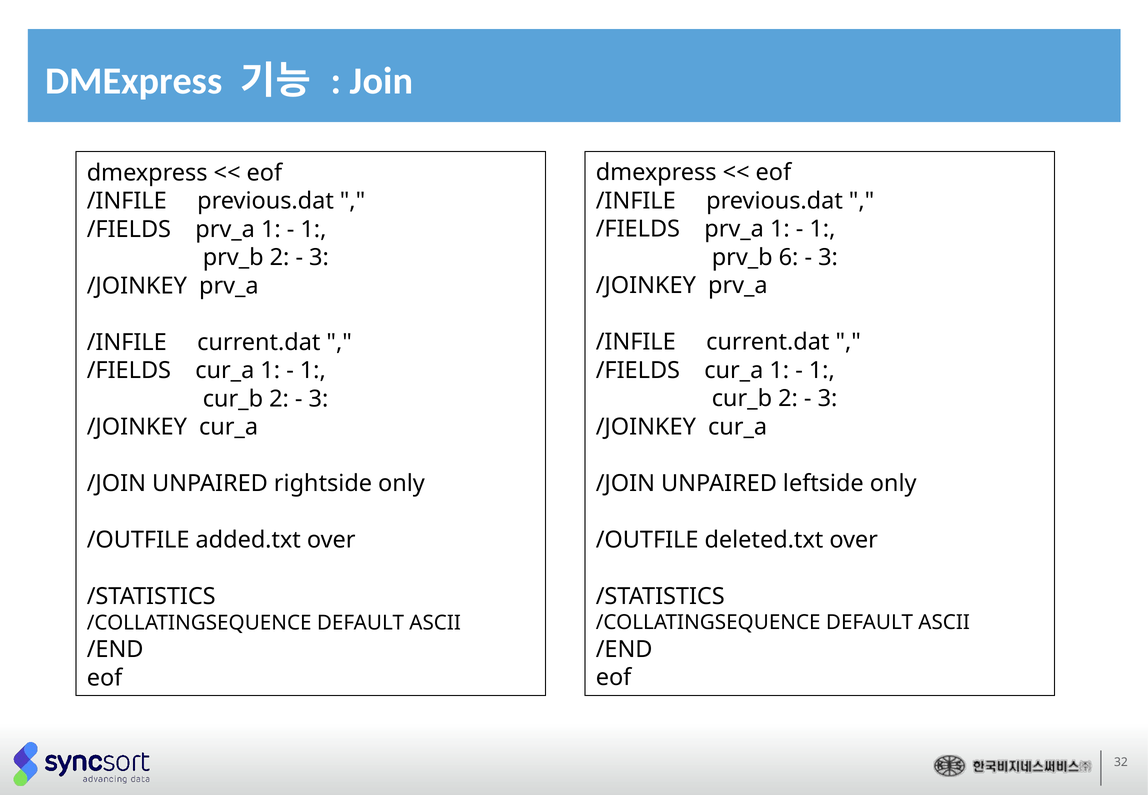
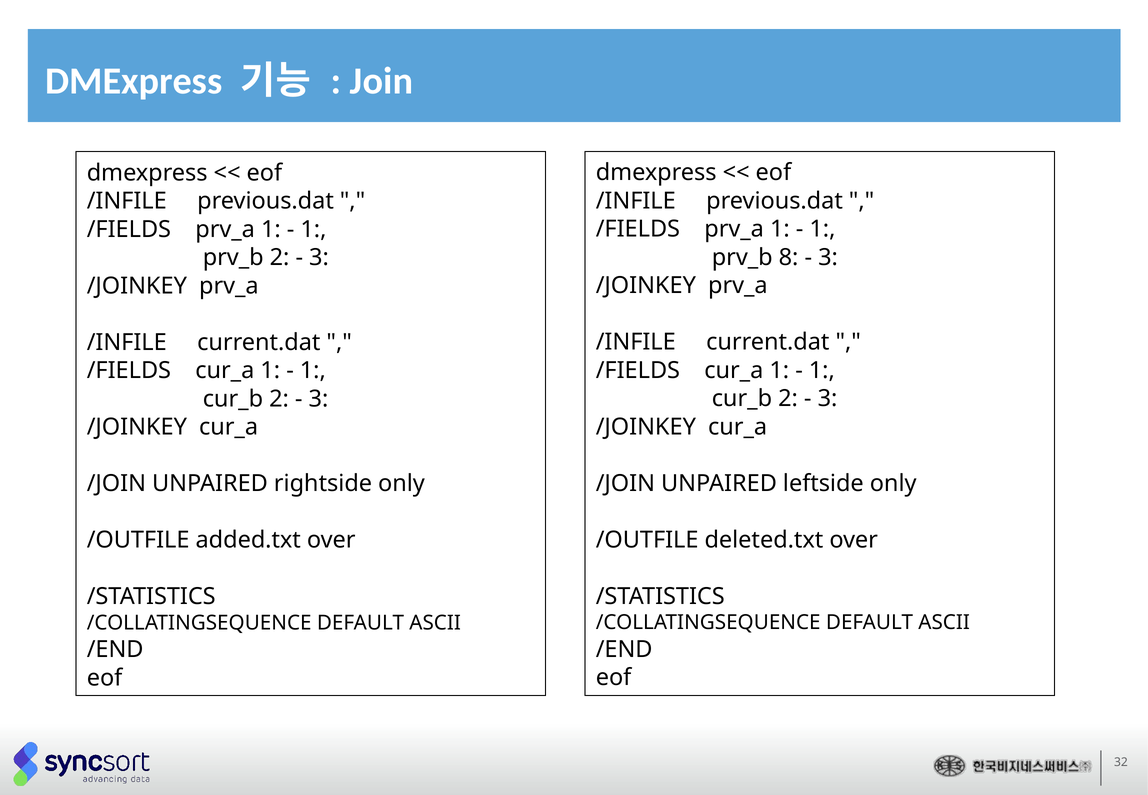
6: 6 -> 8 (789, 257)
